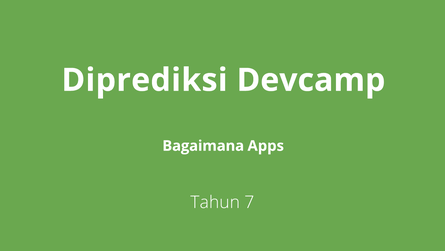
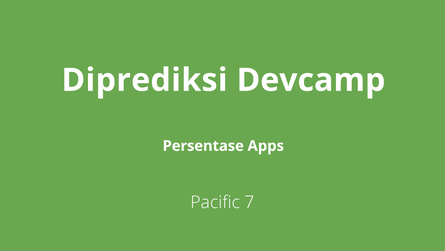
Bagaimana: Bagaimana -> Persentase (203, 146)
Tahun: Tahun -> Pacific (215, 202)
